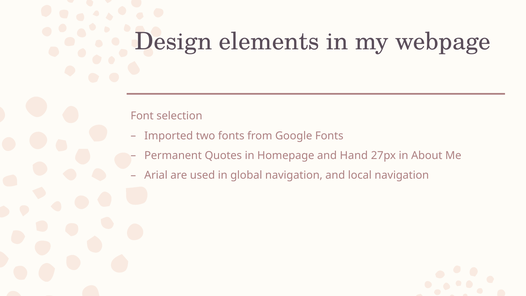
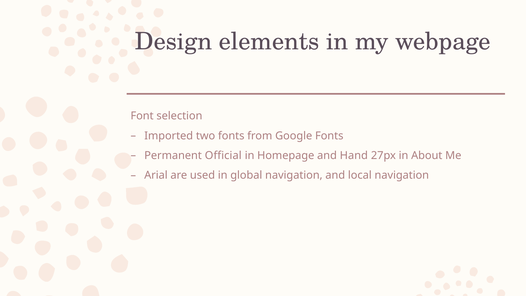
Quotes: Quotes -> Official (223, 155)
